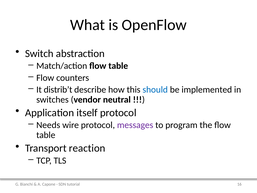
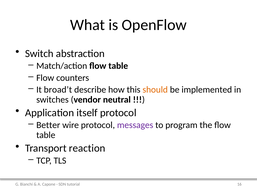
distrib’t: distrib’t -> broad’t (58, 89)
should colour: blue -> orange (155, 89)
Needs: Needs -> Better (48, 125)
